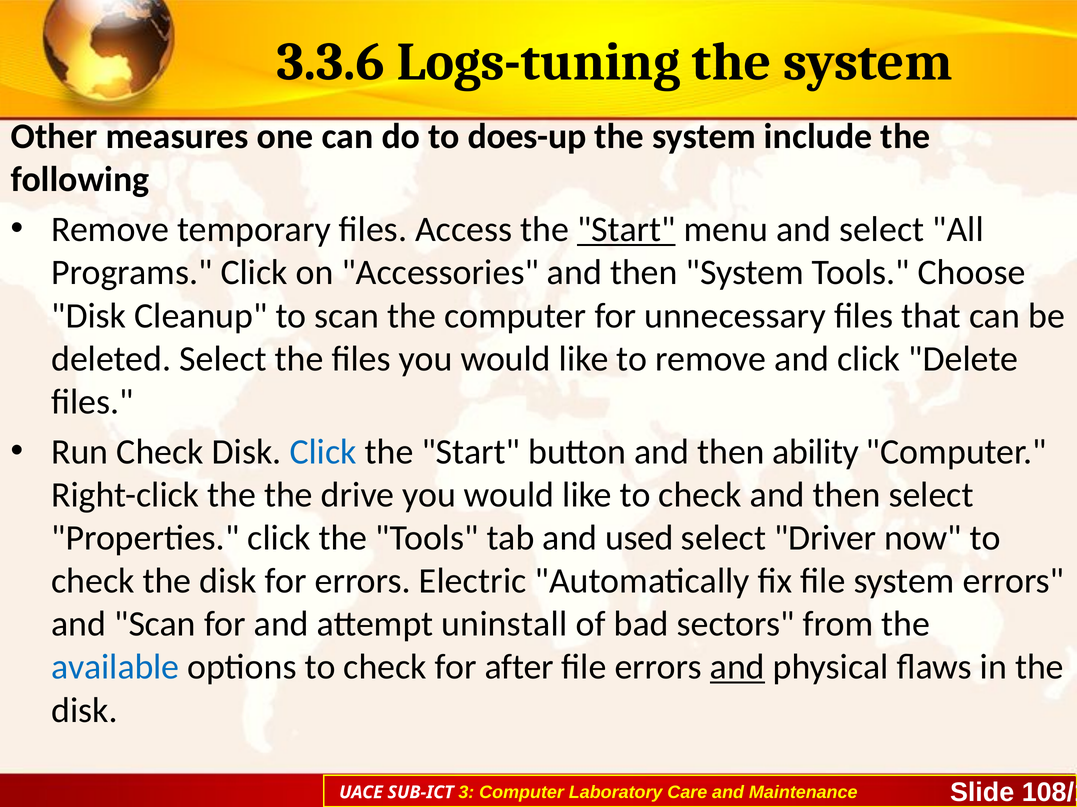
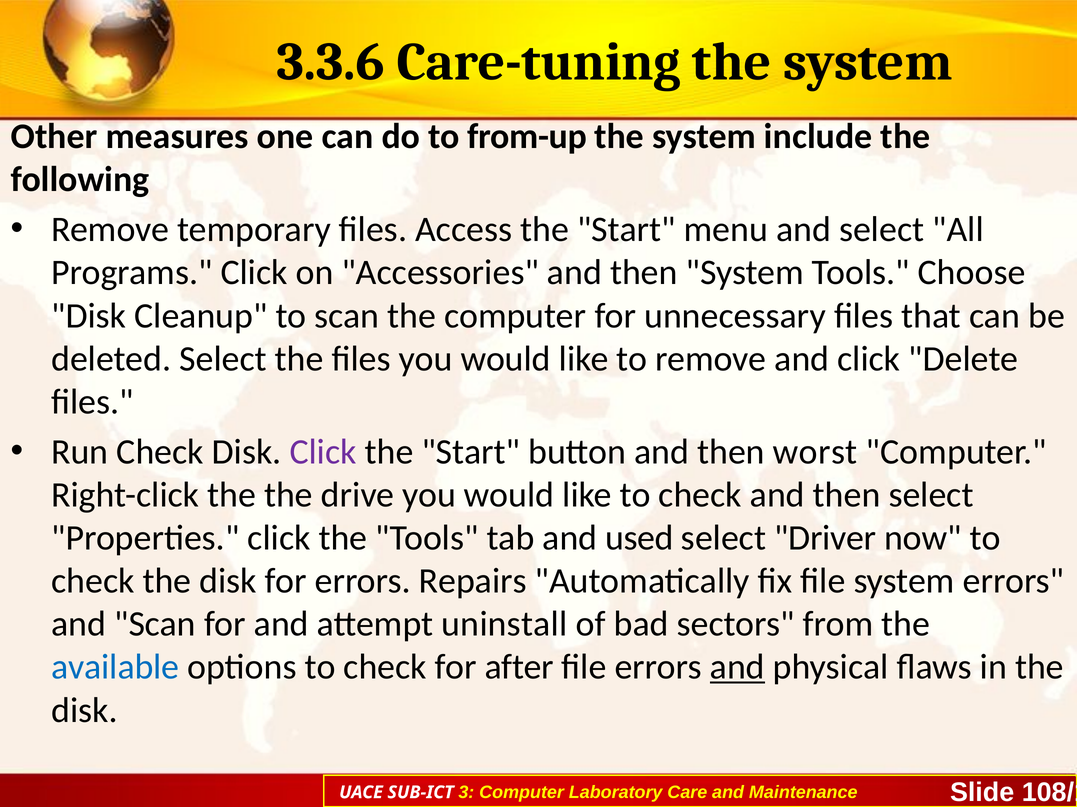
Logs-tuning: Logs-tuning -> Care-tuning (539, 62)
does-up: does-up -> from-up (527, 136)
Start underline: present -> none (626, 230)
Click colour: blue -> purple (323, 452)
ability: ability -> worst (815, 452)
Electric: Electric -> Repairs (473, 582)
